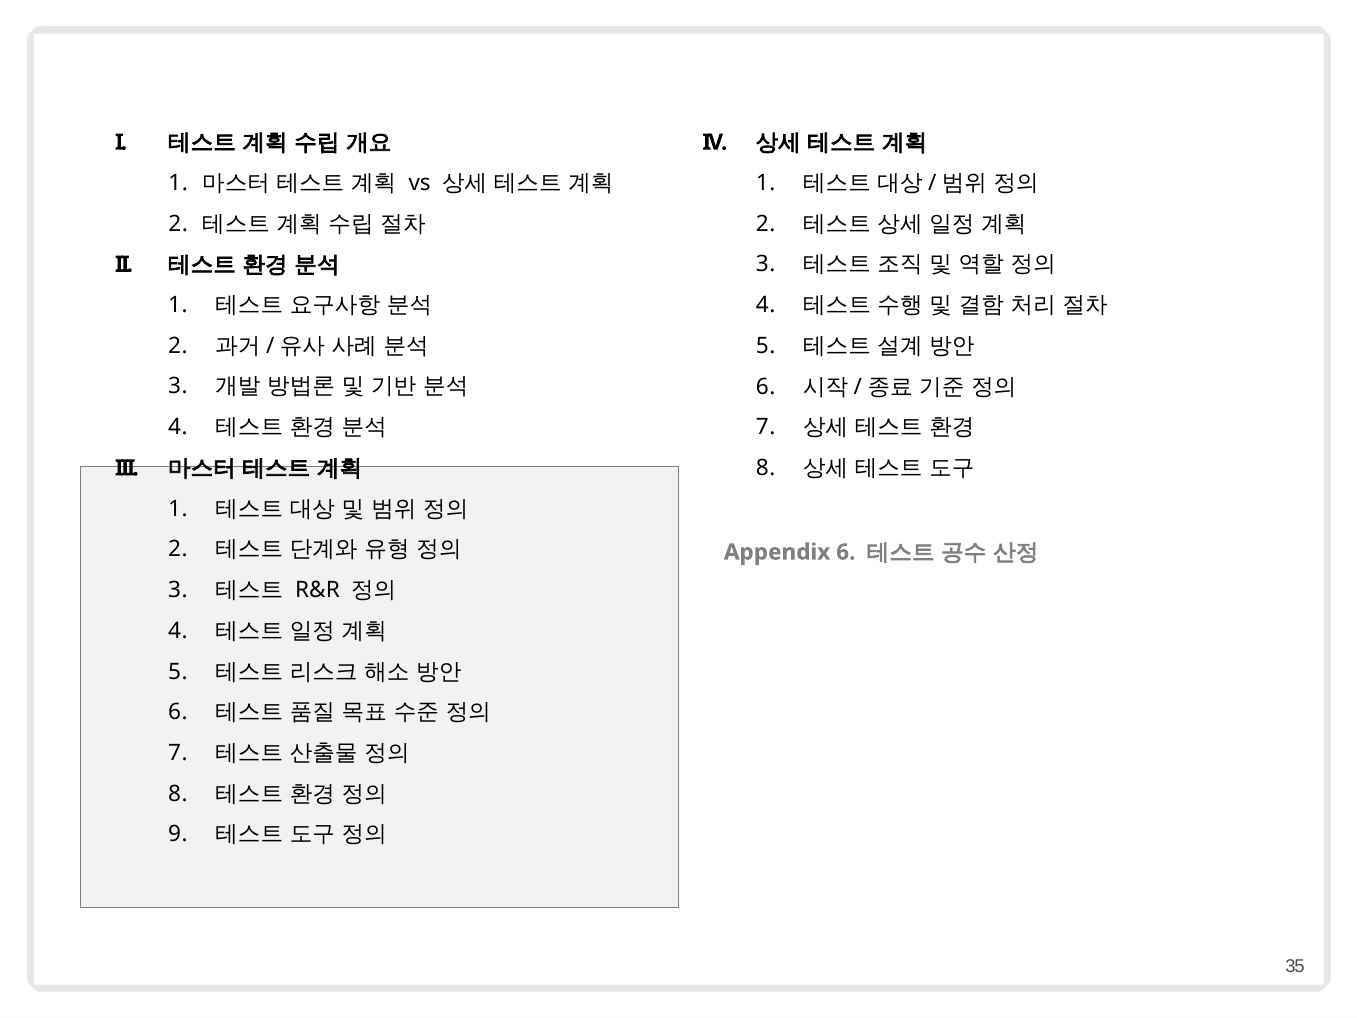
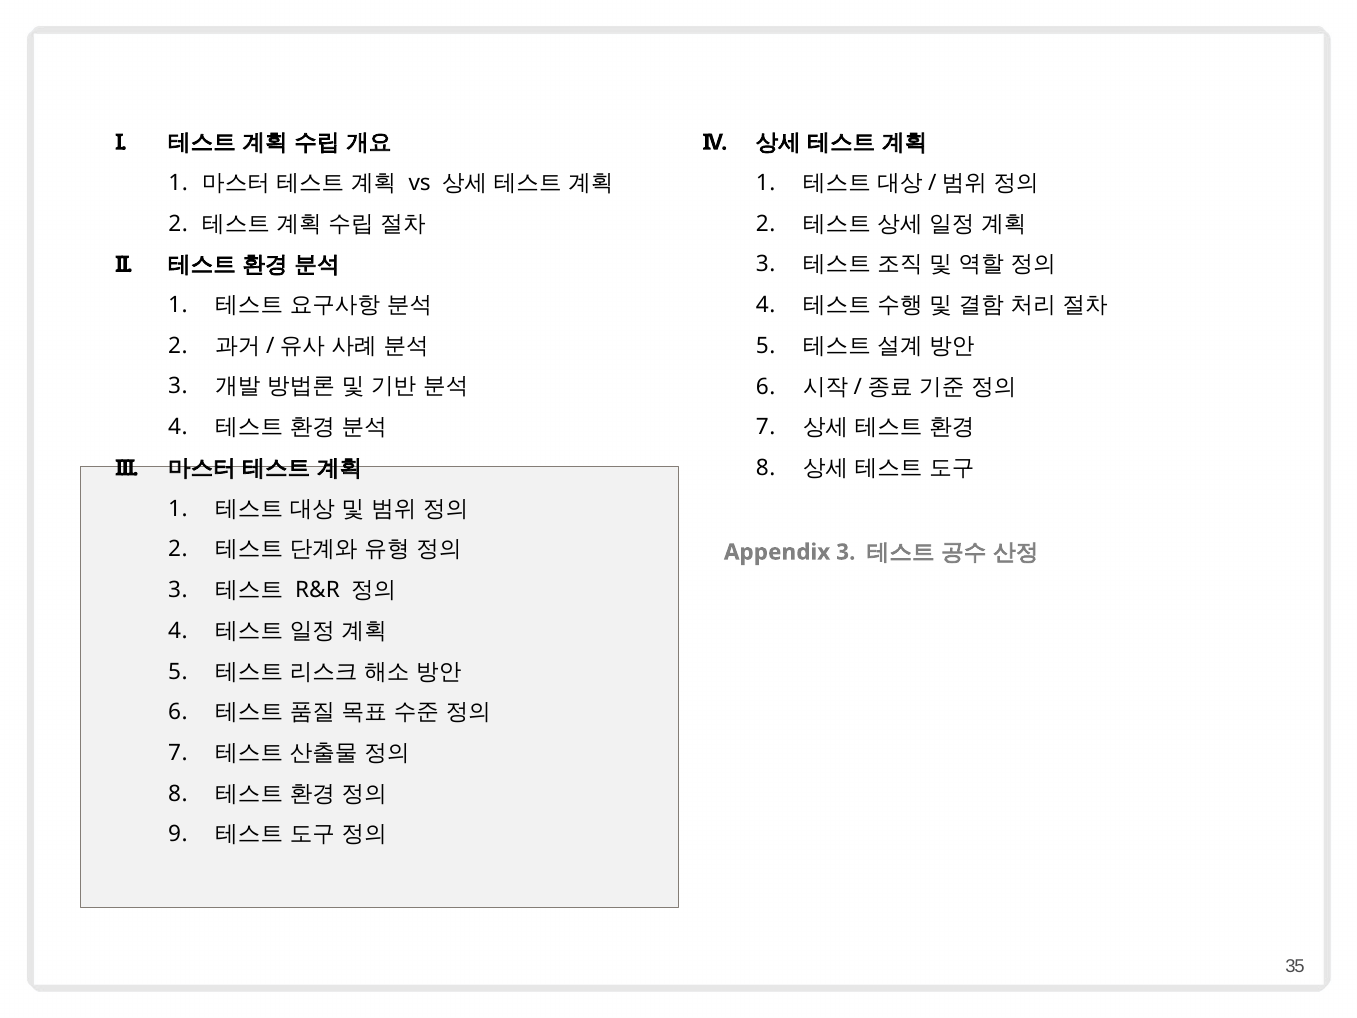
Appendix 6: 6 -> 3 (846, 552)
